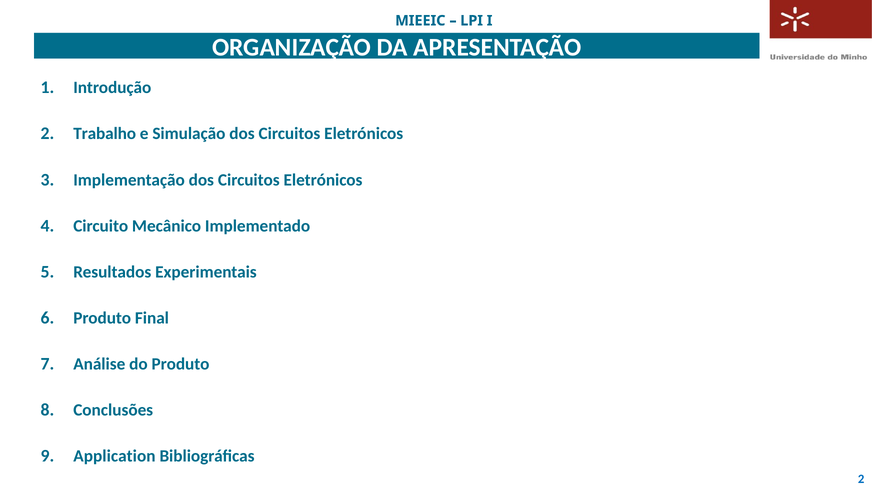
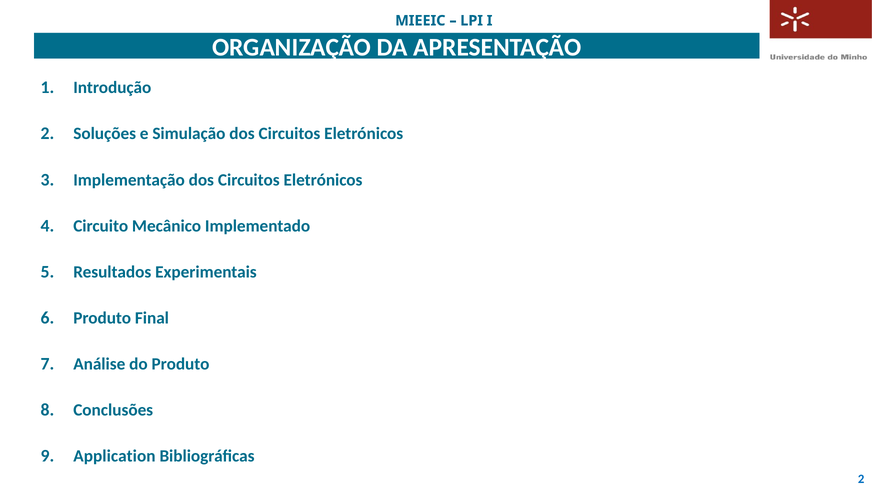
Trabalho: Trabalho -> Soluções (105, 134)
